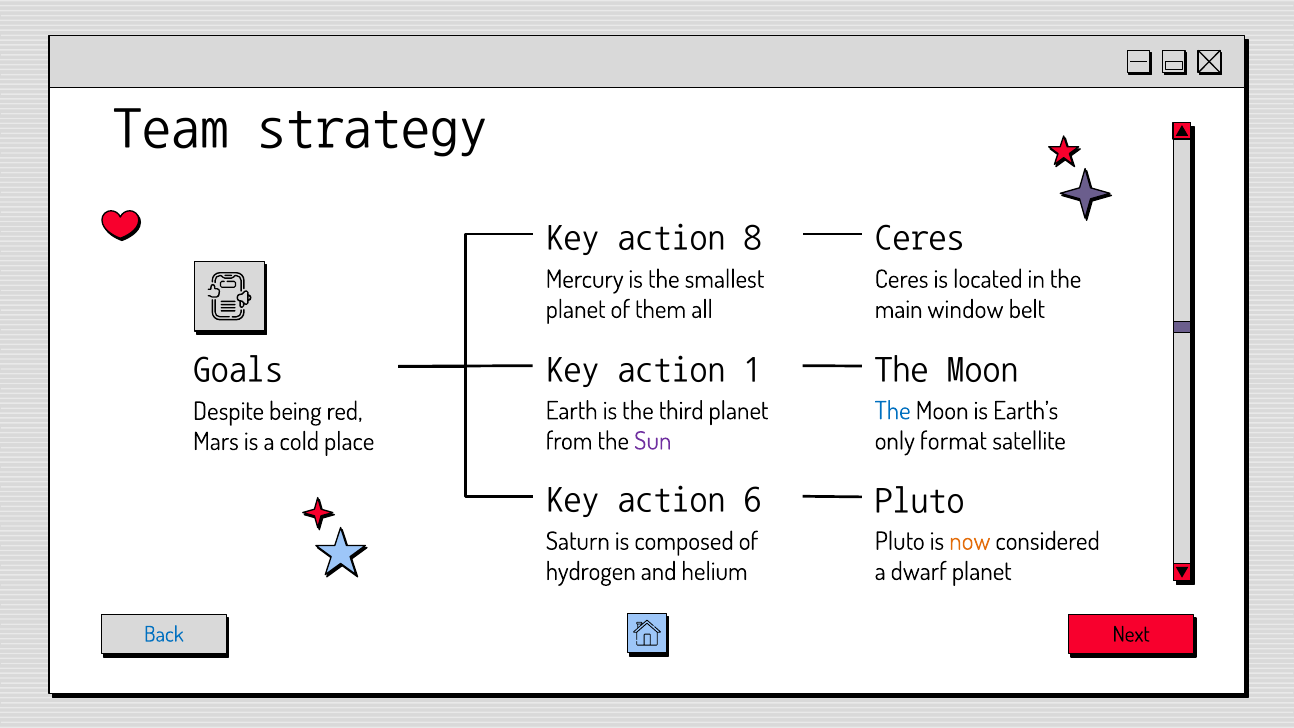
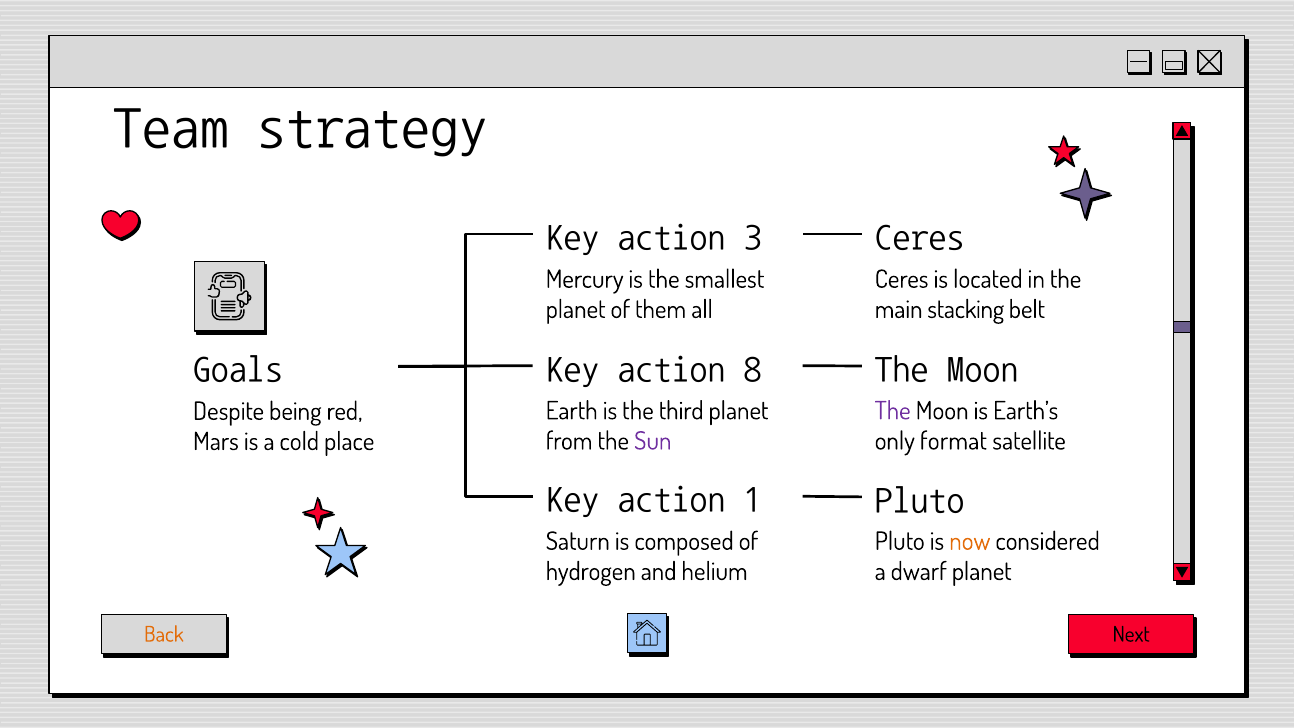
8: 8 -> 3 (753, 236)
window: window -> stacking (966, 310)
1: 1 -> 8 (753, 368)
The colour: blue -> purple (893, 411)
6: 6 -> 1 (753, 499)
Back colour: blue -> orange (164, 634)
